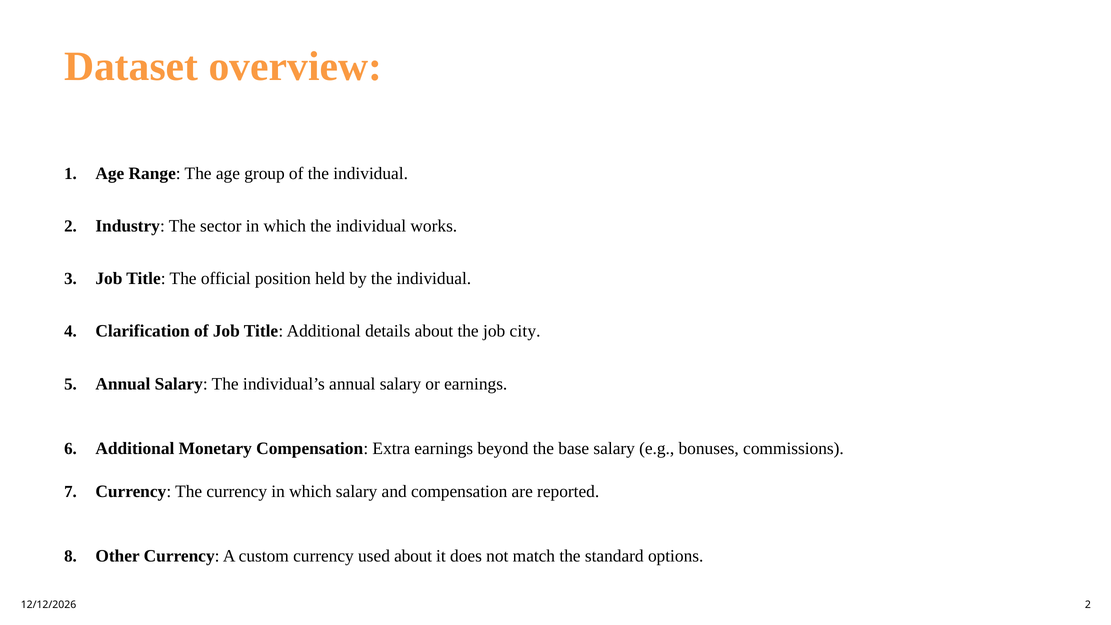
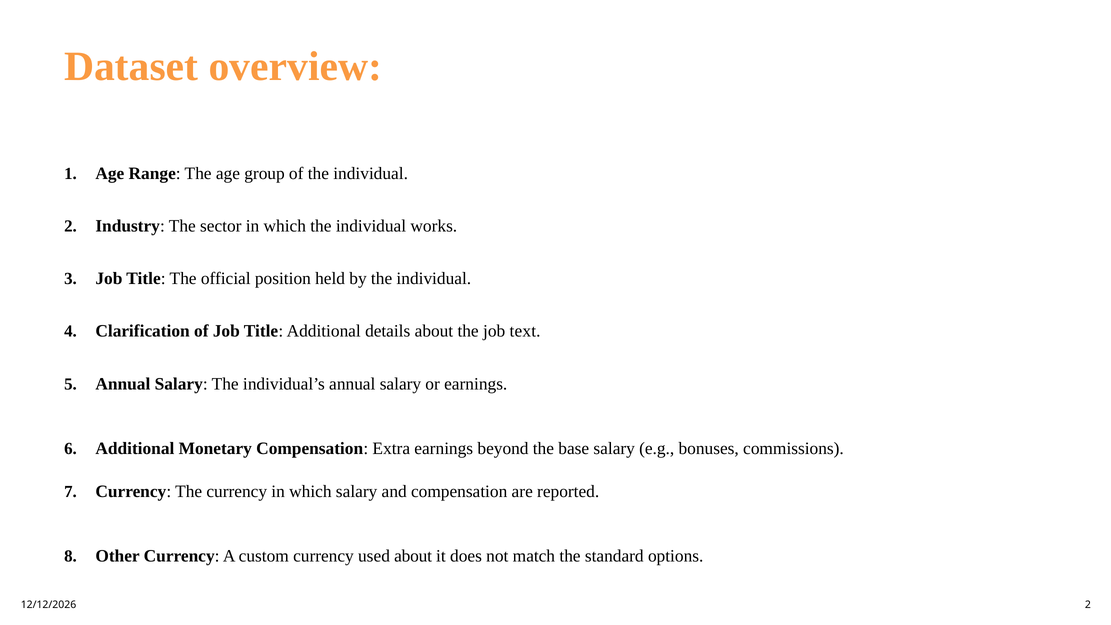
city: city -> text (525, 331)
